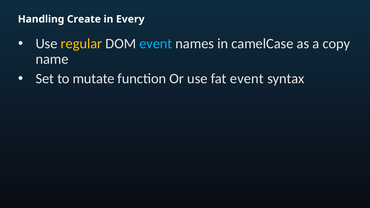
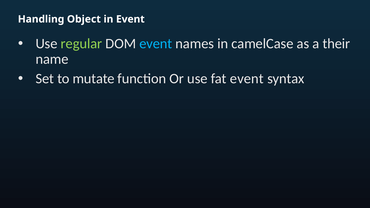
Create: Create -> Object (84, 19)
in Every: Every -> Event (130, 19)
regular colour: yellow -> light green (81, 44)
copy: copy -> their (336, 44)
